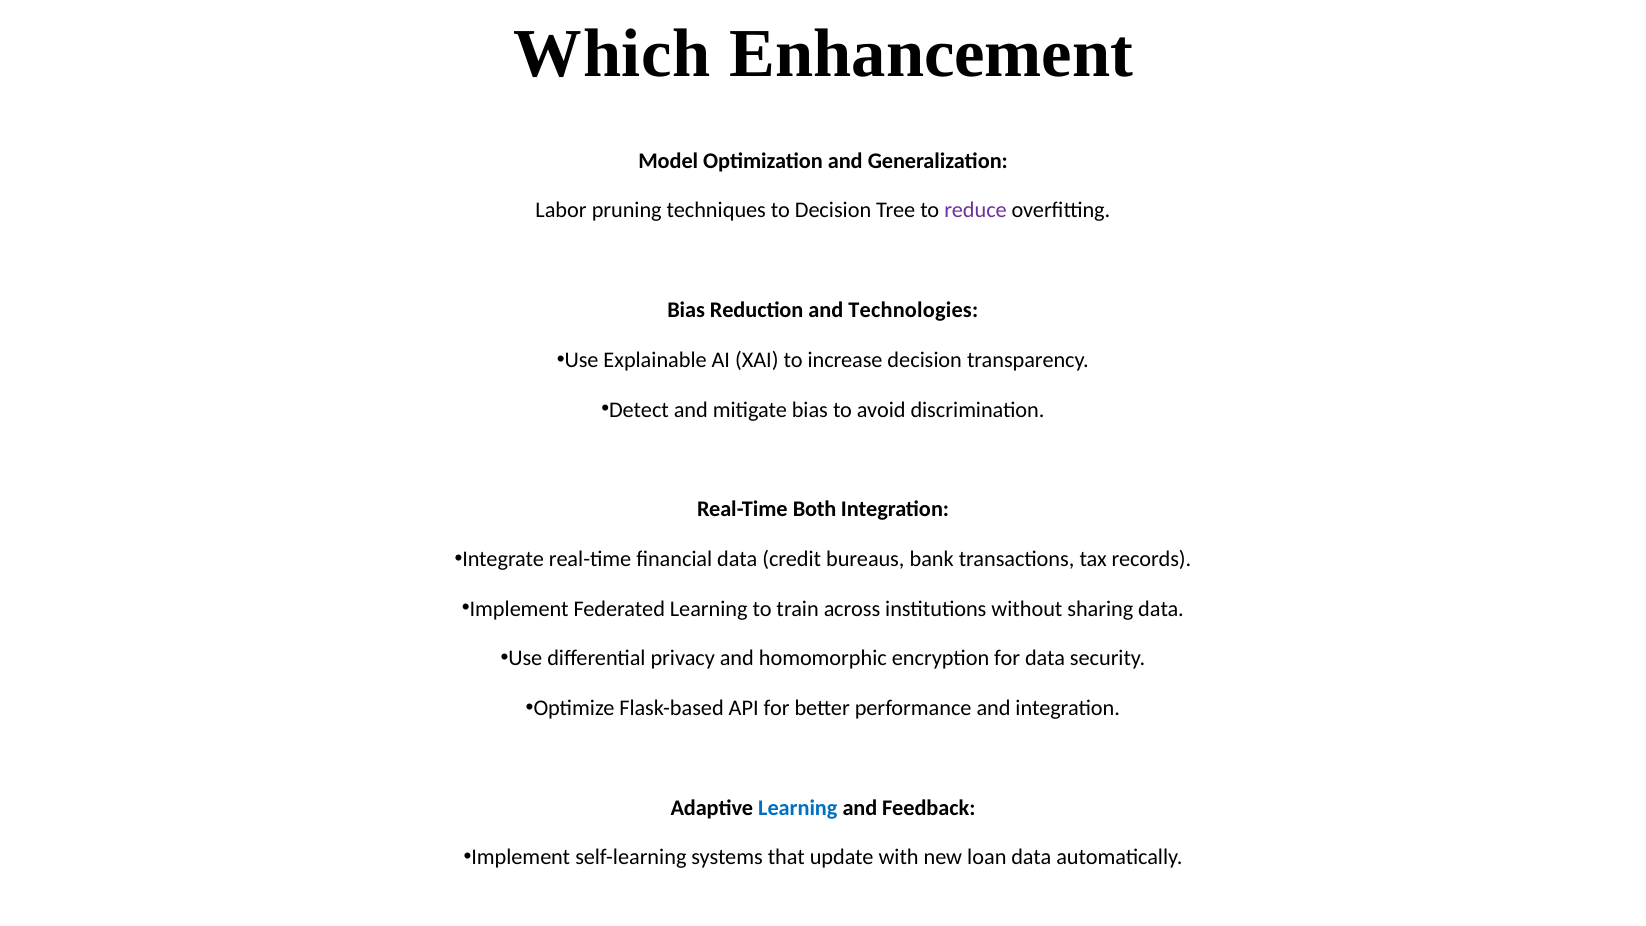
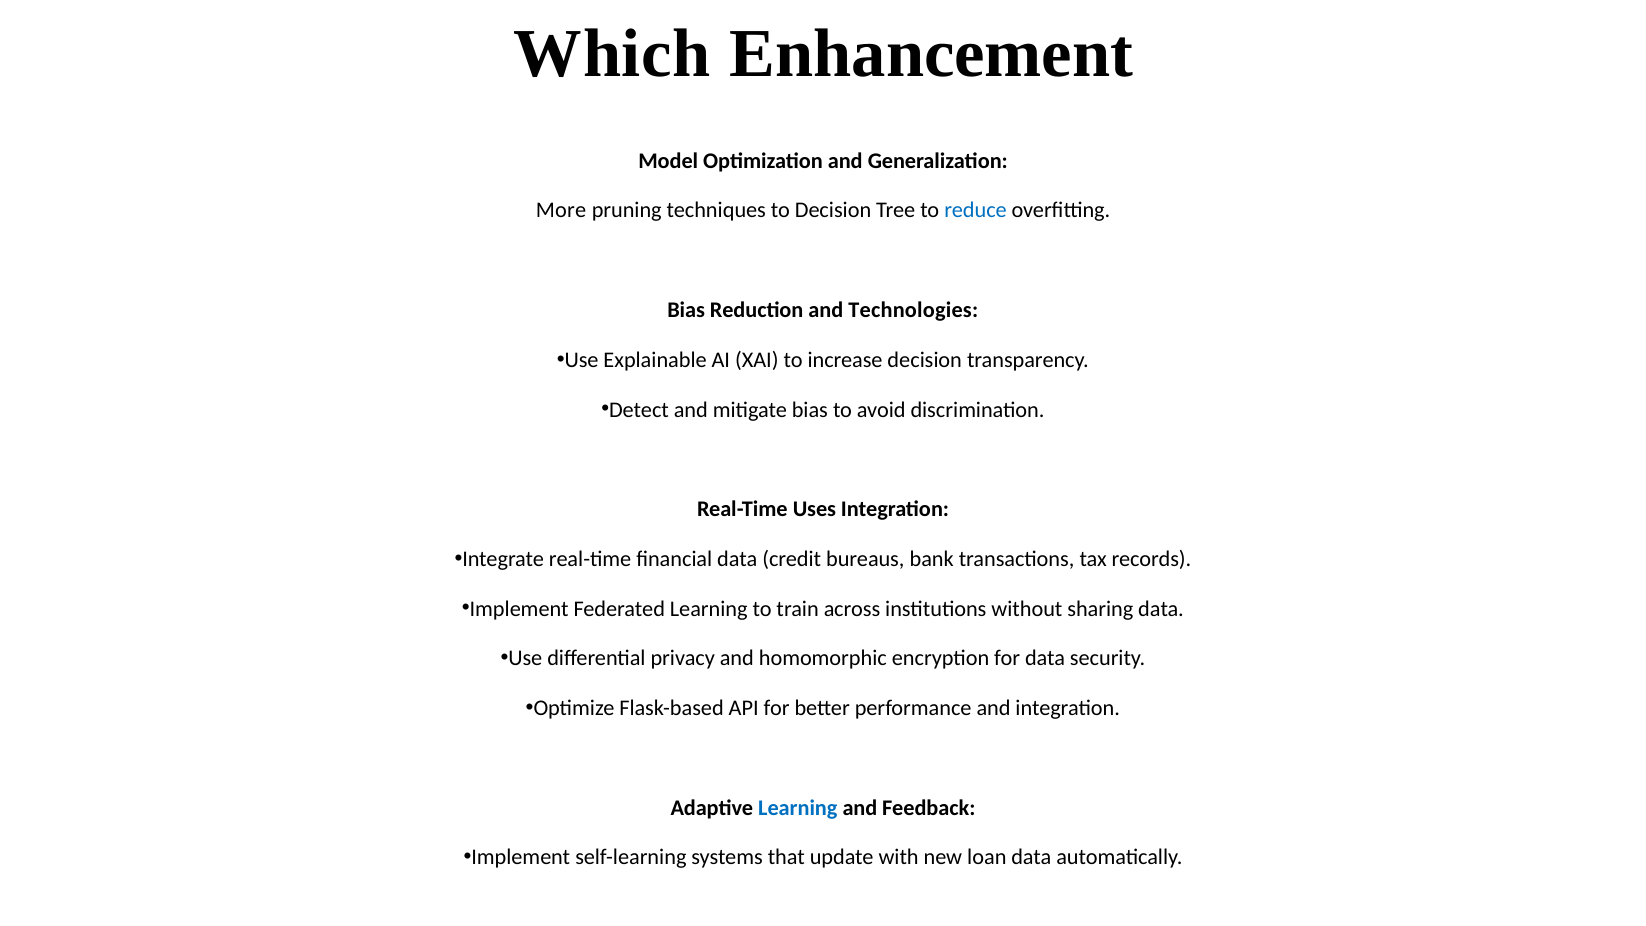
Labor: Labor -> More (561, 211)
reduce colour: purple -> blue (975, 211)
Both: Both -> Uses (814, 509)
